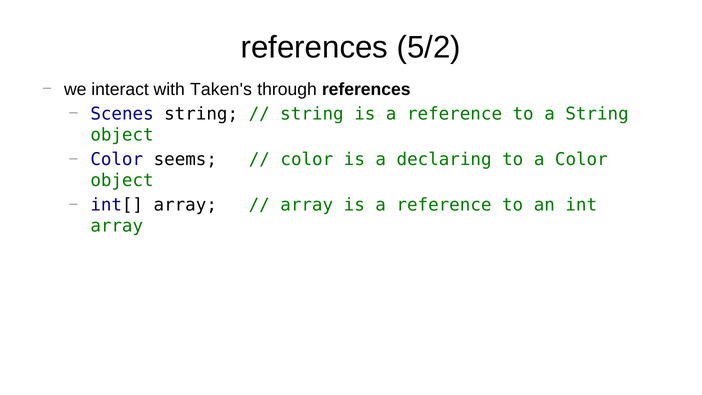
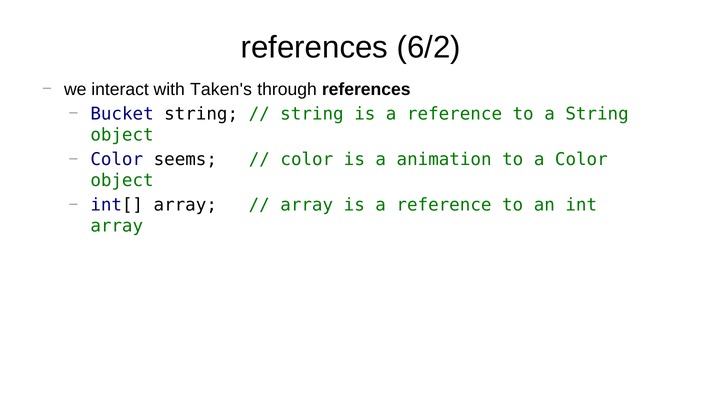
5/2: 5/2 -> 6/2 (429, 47)
Scenes: Scenes -> Bucket (122, 114)
declaring: declaring -> animation (444, 159)
